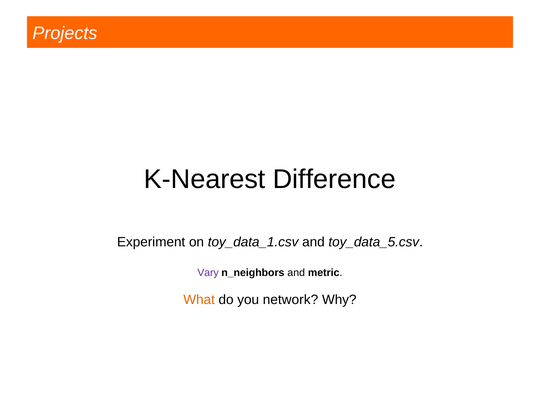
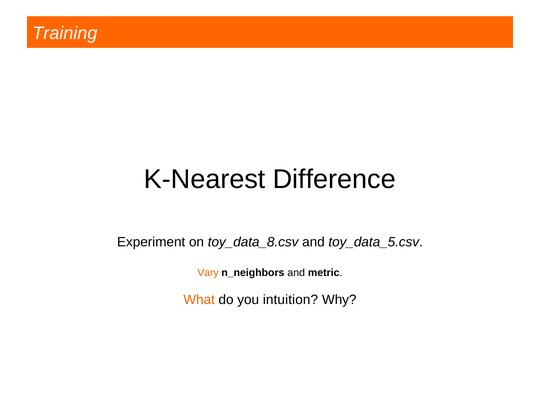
Projects: Projects -> Training (65, 33)
toy_data_1.csv: toy_data_1.csv -> toy_data_8.csv (253, 242)
Vary colour: purple -> orange (208, 273)
network: network -> intuition (290, 300)
